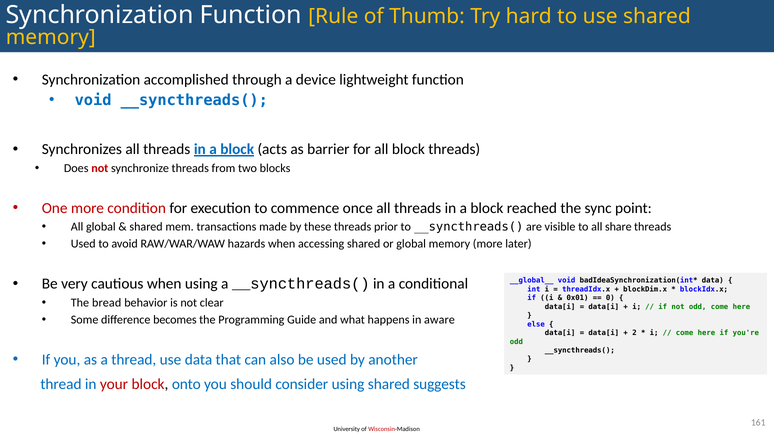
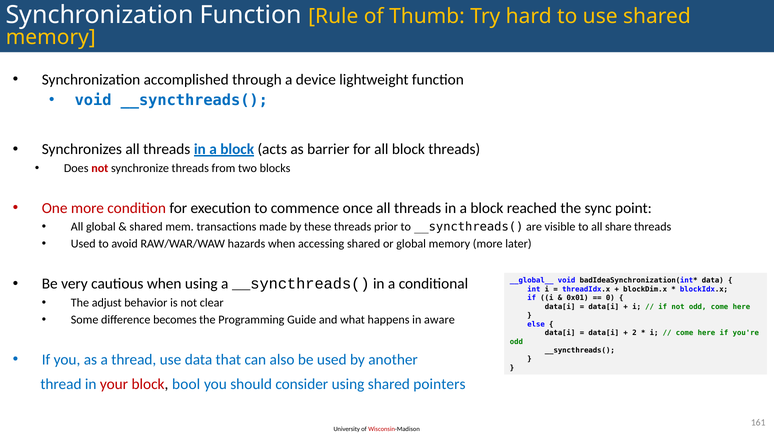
bread: bread -> adjust (107, 303)
onto: onto -> bool (186, 384)
suggests: suggests -> pointers (439, 384)
